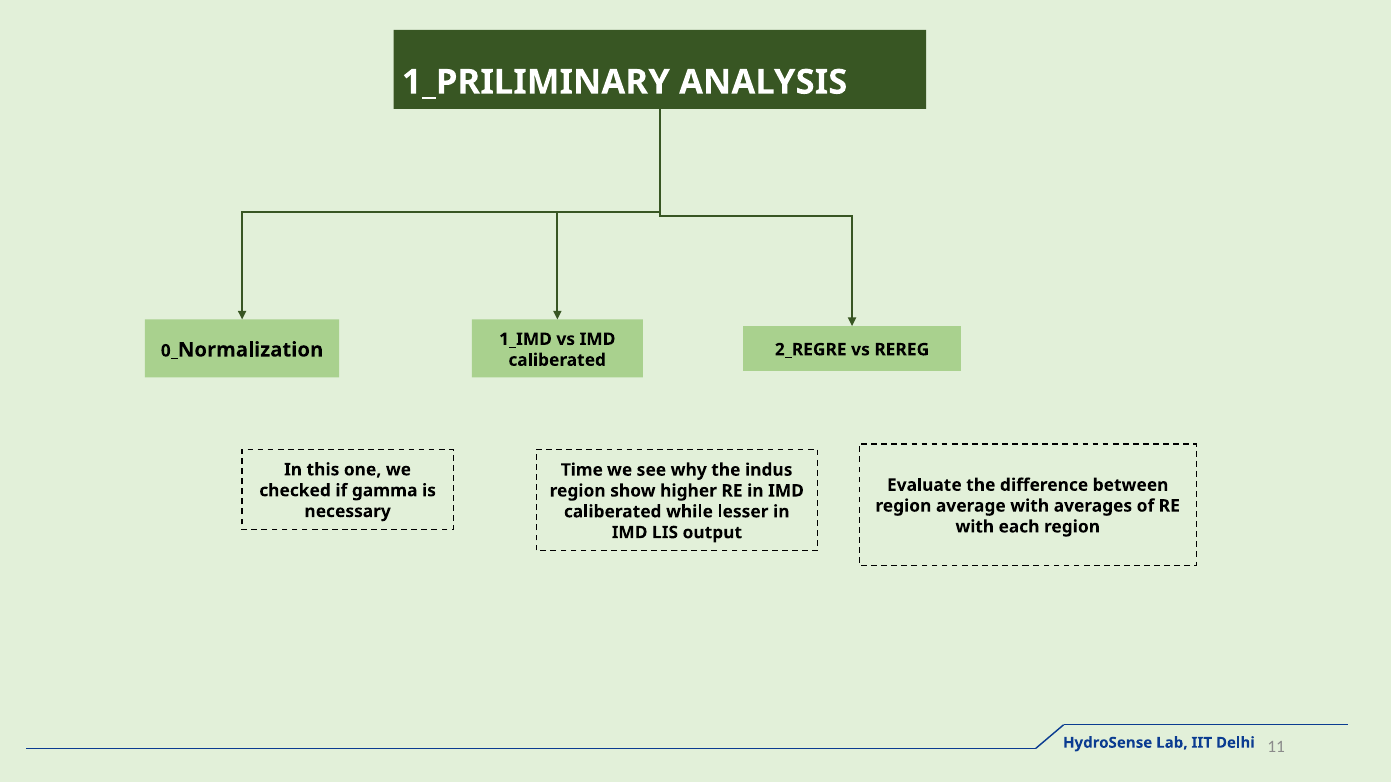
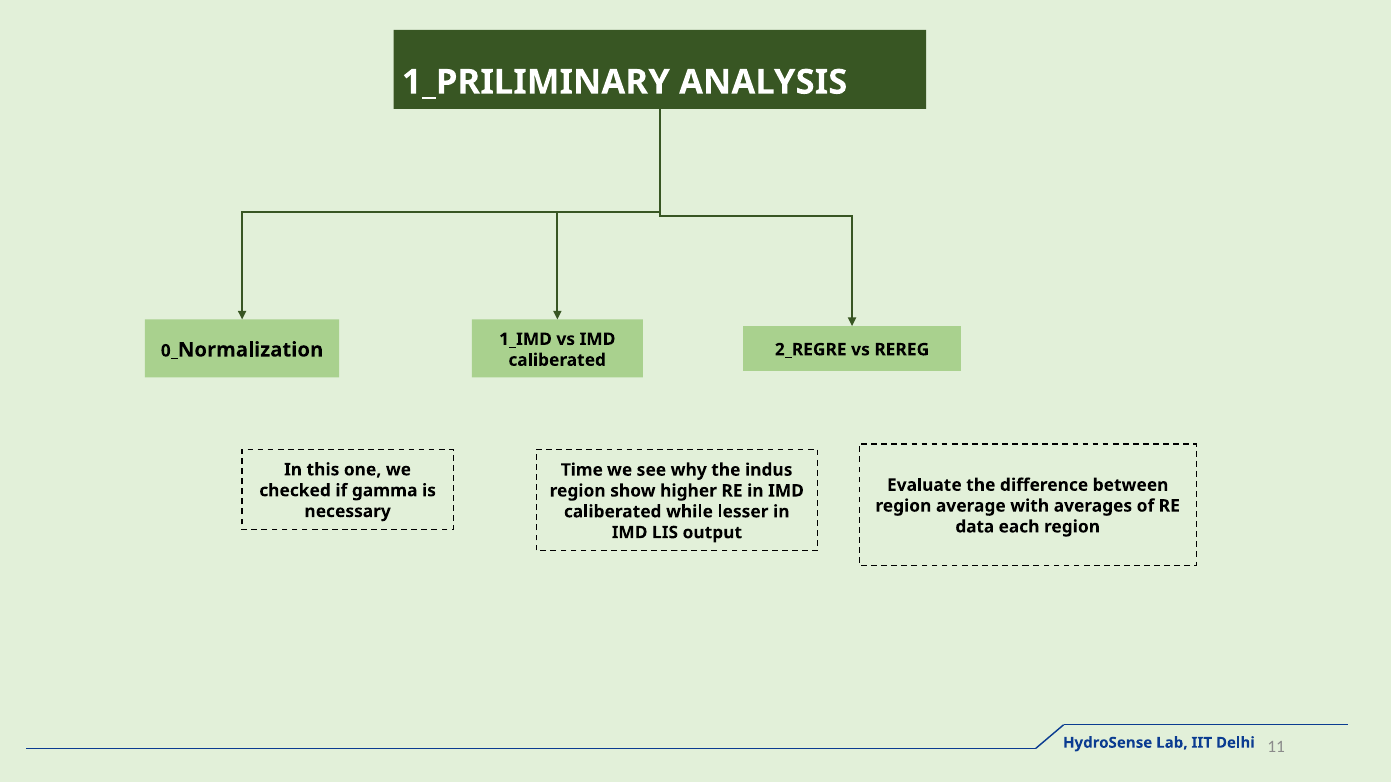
with: with -> data (975, 527)
